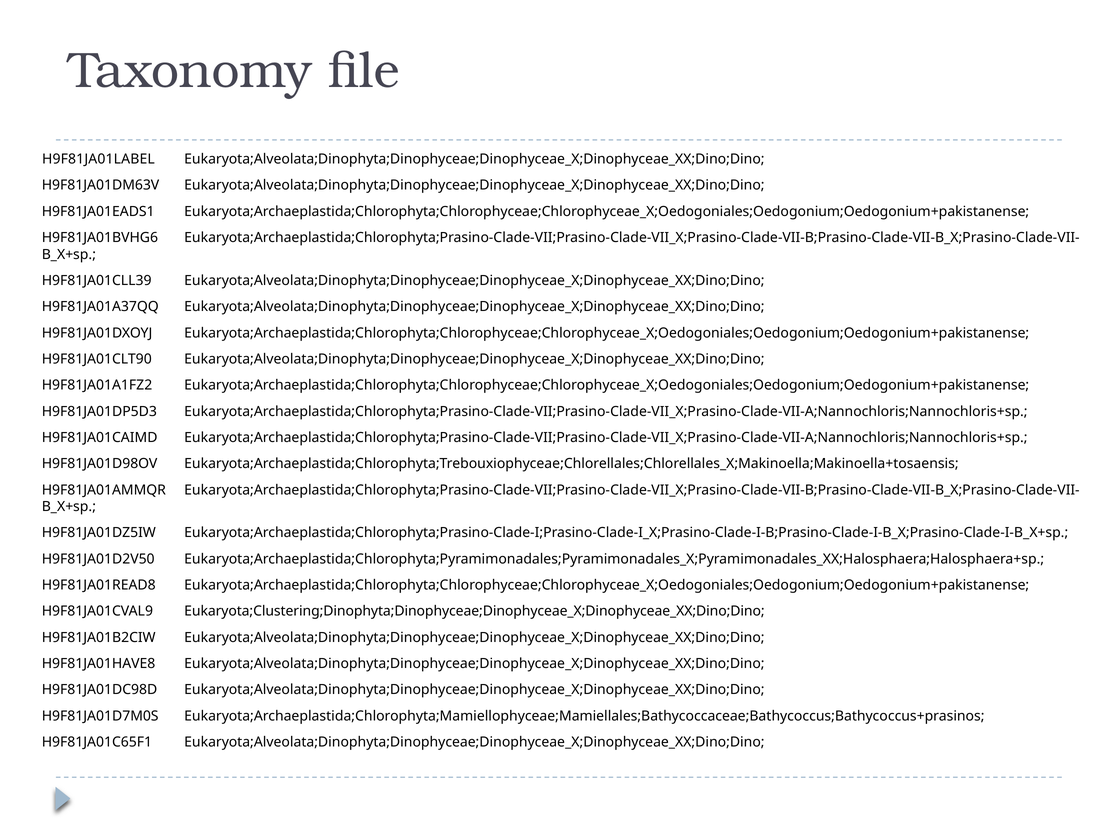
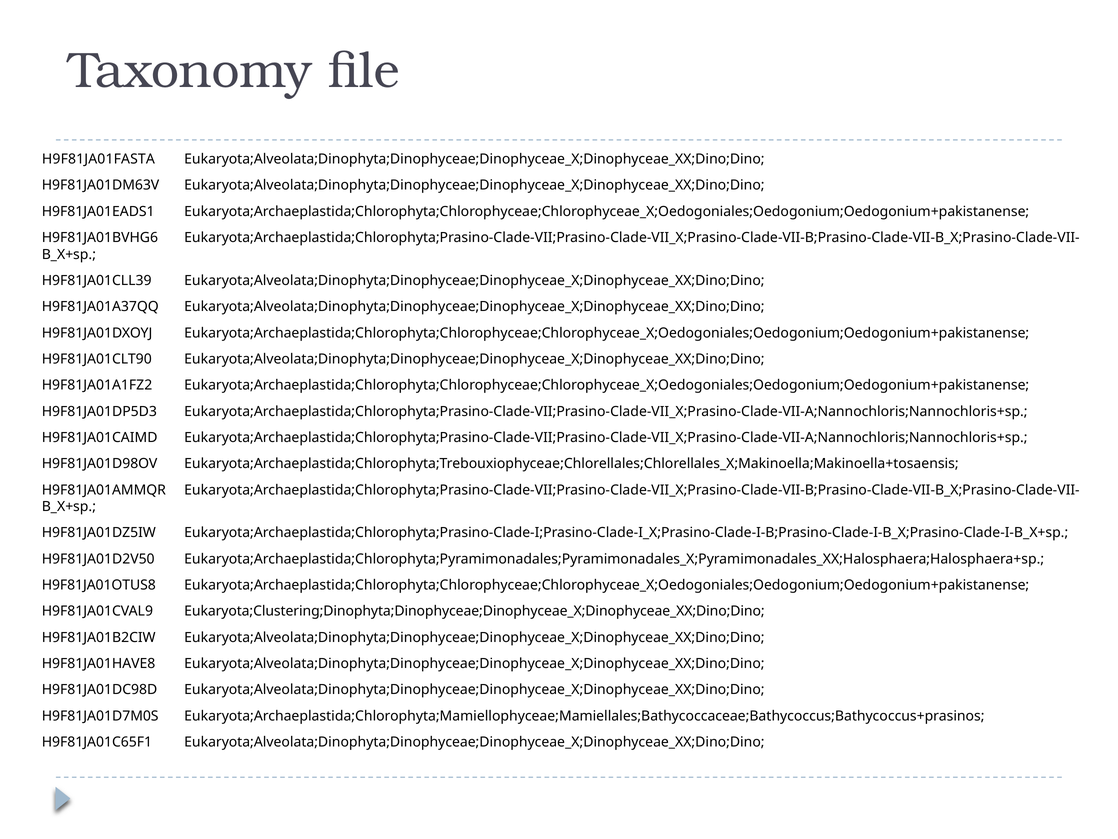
H9F81JA01LABEL: H9F81JA01LABEL -> H9F81JA01FASTA (98, 159)
H9F81JA01READ8: H9F81JA01READ8 -> H9F81JA01OTUS8 (99, 585)
